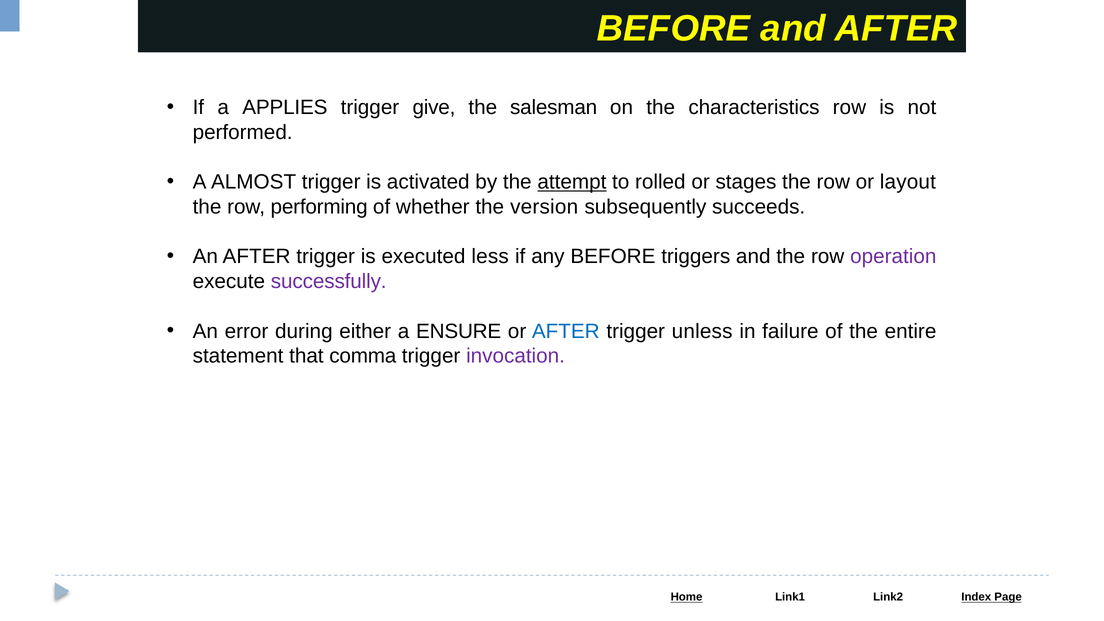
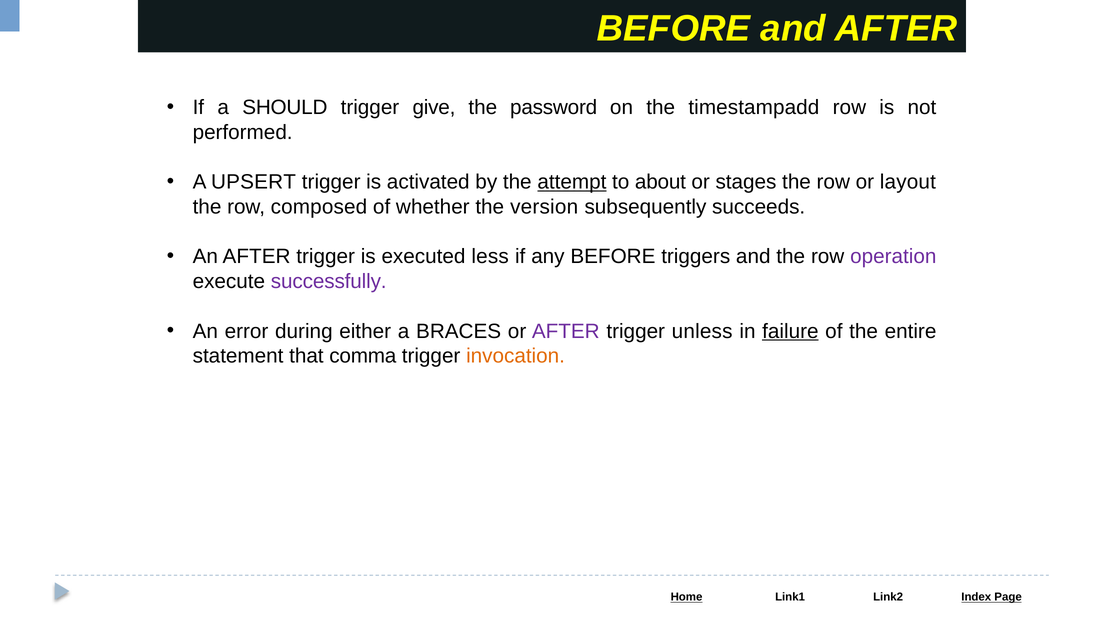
APPLIES: APPLIES -> SHOULD (285, 108)
salesman: salesman -> password (554, 108)
characteristics: characteristics -> timestampadd (754, 108)
ALMOST: ALMOST -> UPSERT (253, 182)
rolled: rolled -> about (660, 182)
performing: performing -> composed (319, 207)
ENSURE: ENSURE -> BRACES (459, 331)
AFTER colour: blue -> purple (566, 331)
failure underline: none -> present (790, 331)
invocation colour: purple -> orange (516, 356)
